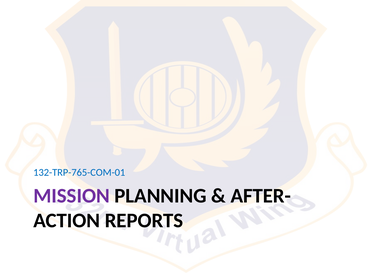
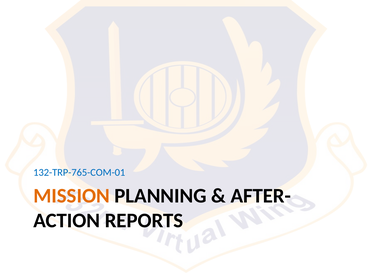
MISSION colour: purple -> orange (72, 196)
